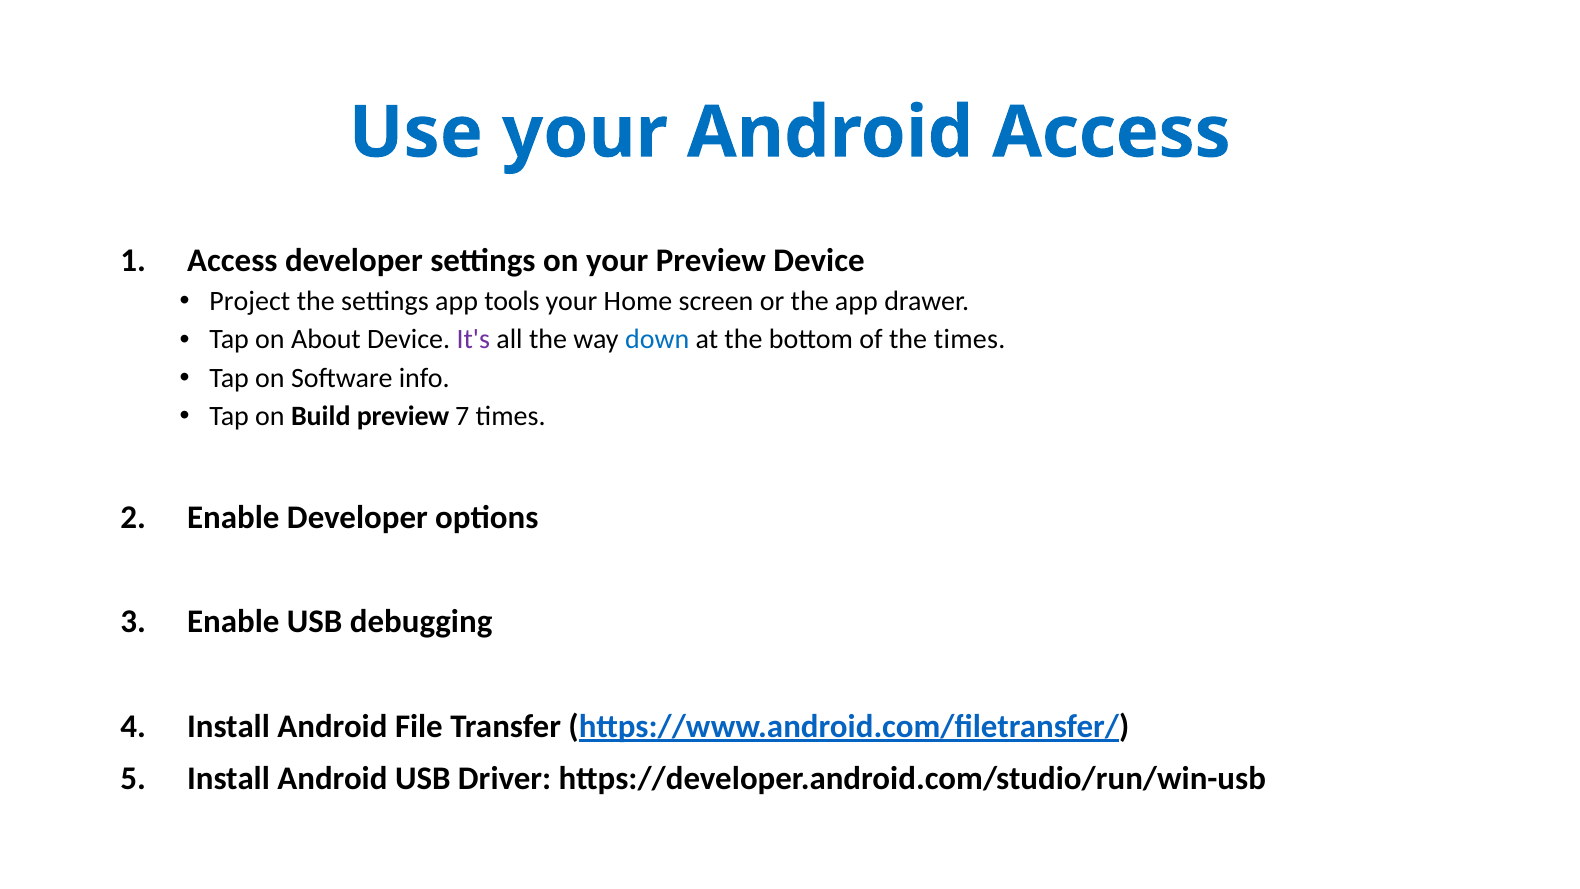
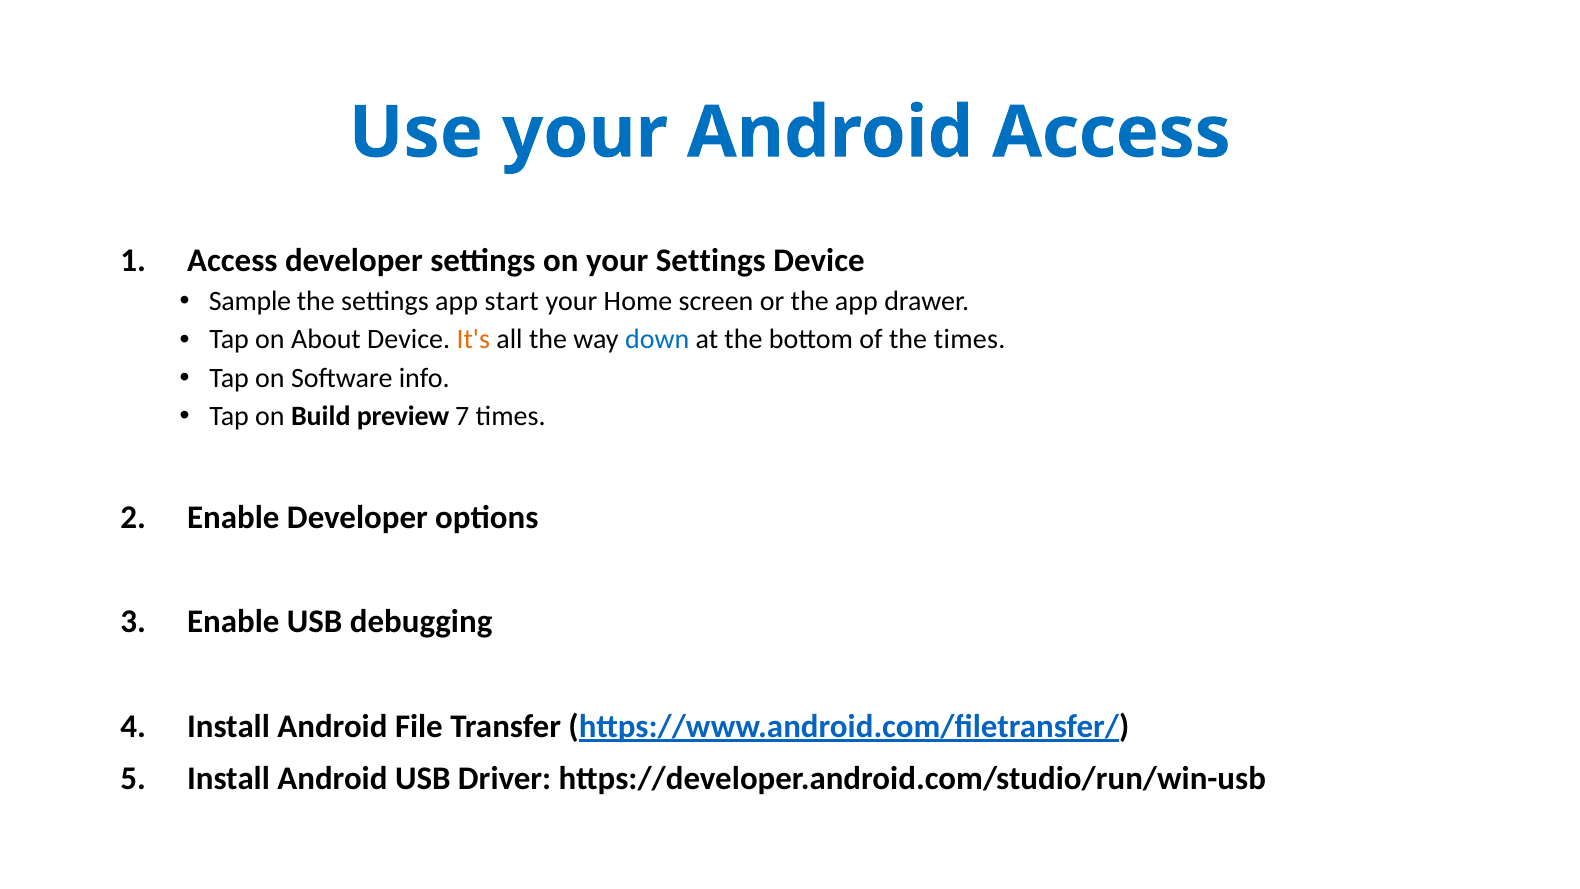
your Preview: Preview -> Settings (711, 260)
Project: Project -> Sample (250, 301)
tools: tools -> start (512, 301)
It's colour: purple -> orange (473, 340)
